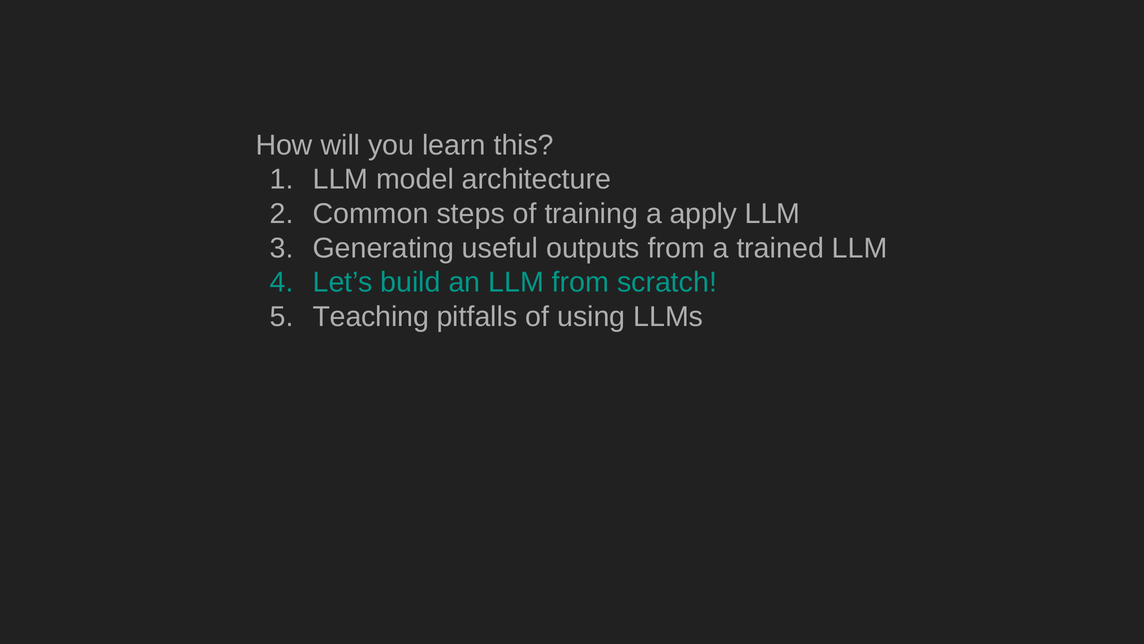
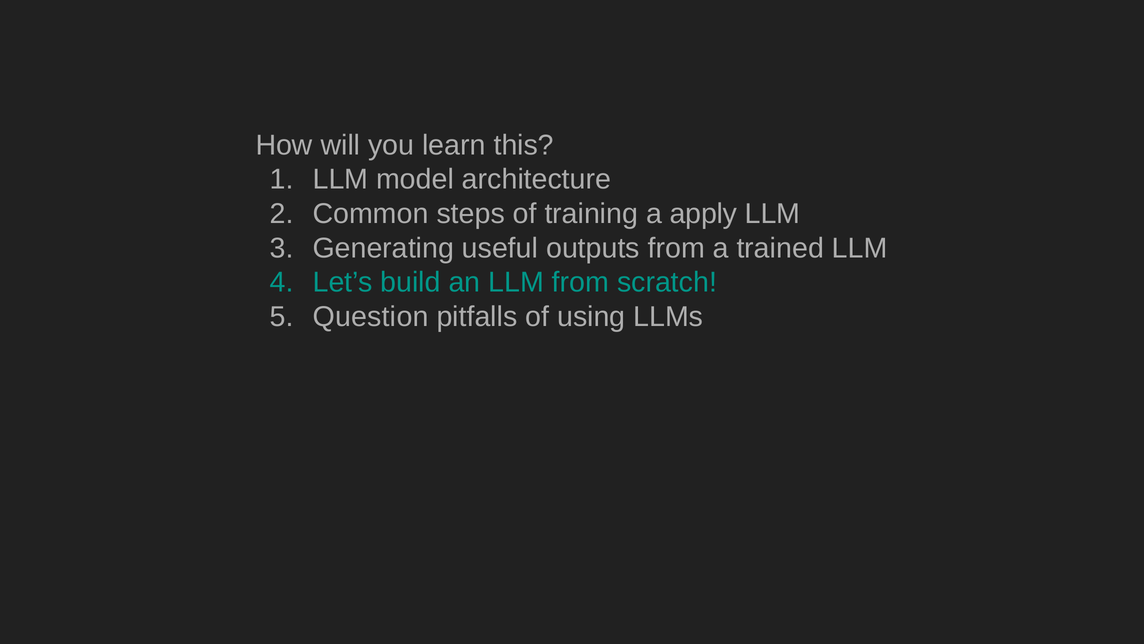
Teaching: Teaching -> Question (371, 317)
